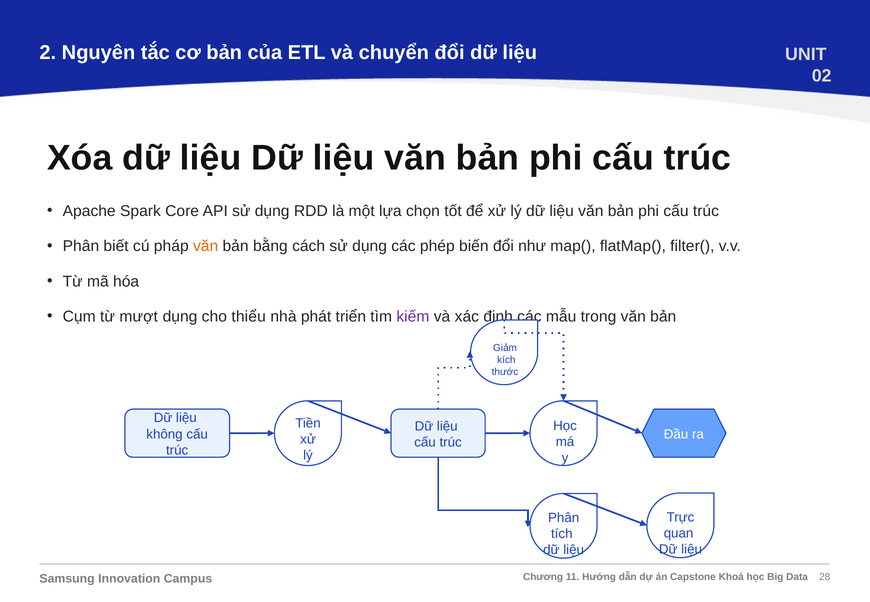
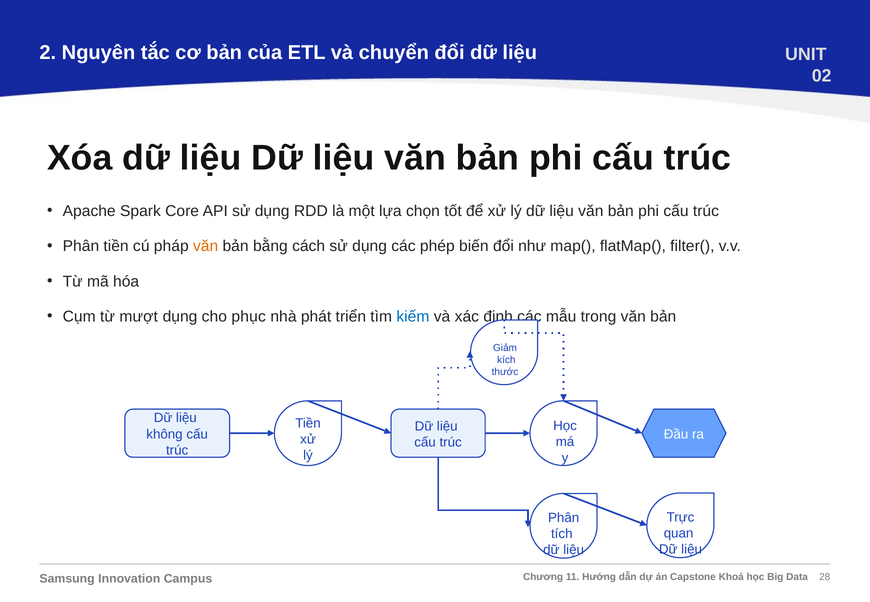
Phân biết: biết -> tiền (116, 246)
thiểu: thiểu -> phục (249, 317)
kiếm colour: purple -> blue (413, 317)
